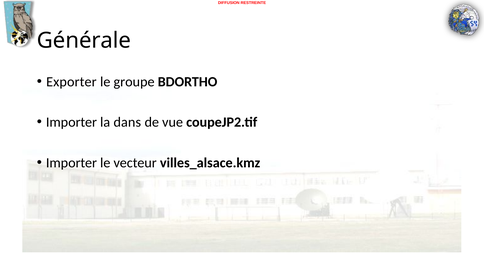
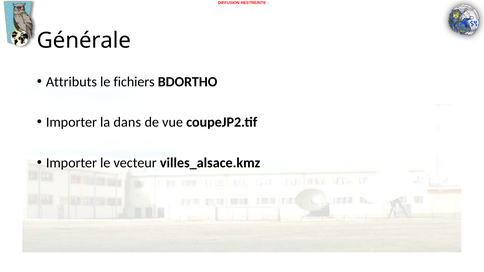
Exporter: Exporter -> Attributs (71, 82)
groupe: groupe -> fichiers (134, 82)
